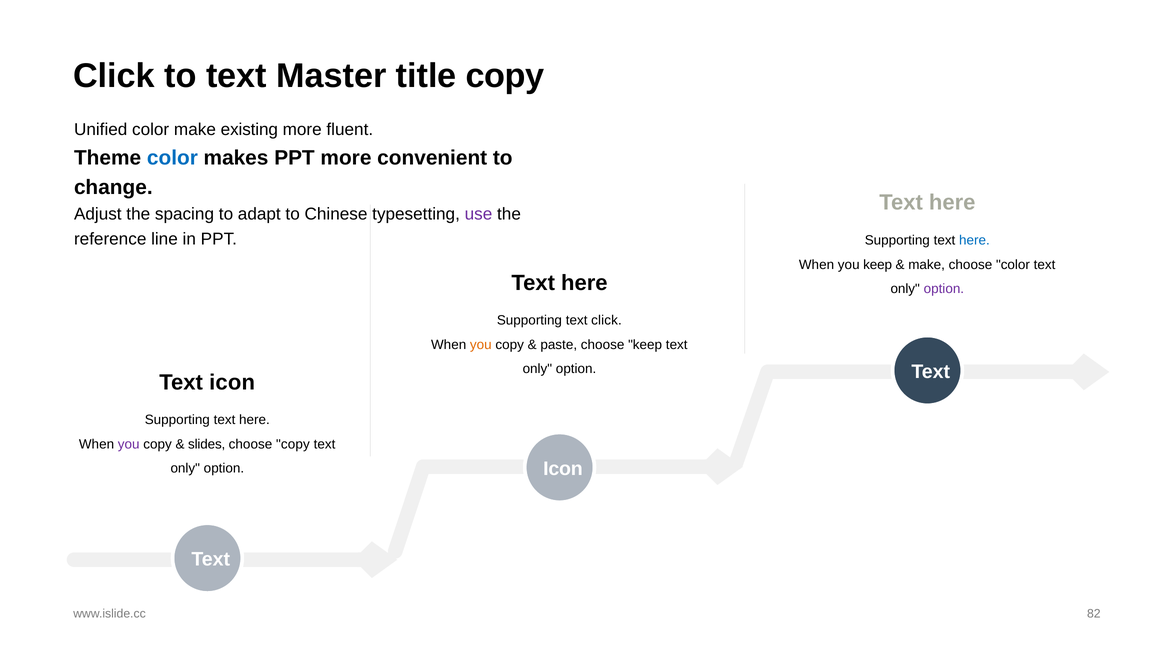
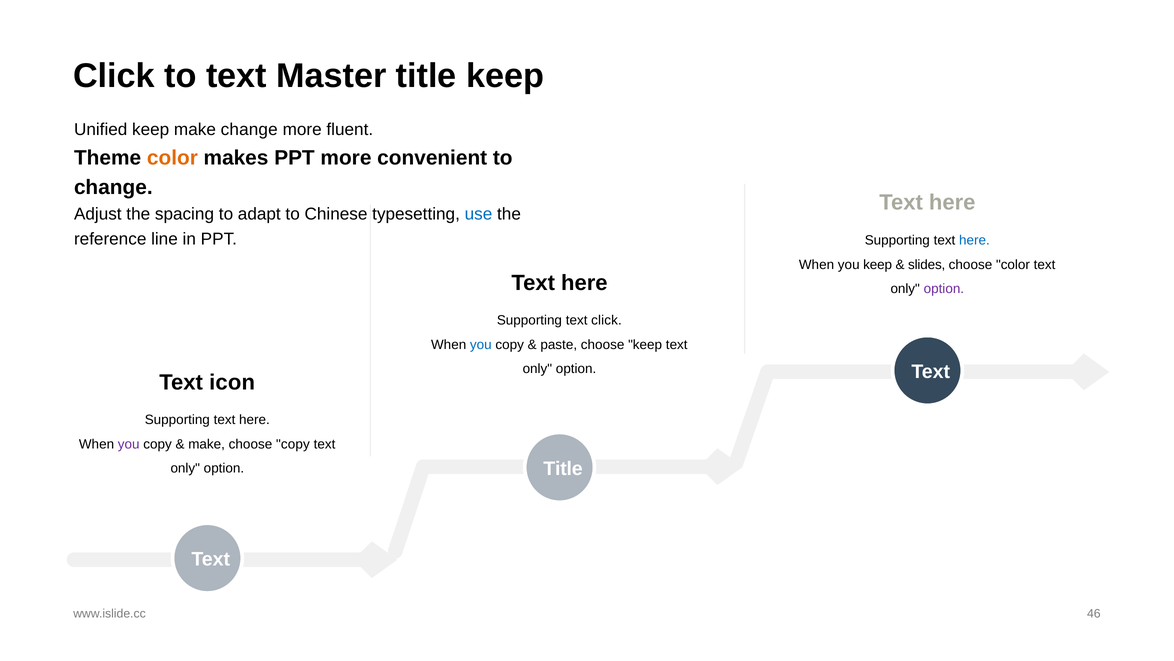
title copy: copy -> keep (505, 76)
Unified color: color -> keep (151, 129)
make existing: existing -> change (249, 129)
color colour: blue -> orange (172, 157)
use colour: purple -> blue (478, 214)
make: make -> slides (927, 264)
you colour: orange -> blue (481, 344)
slides: slides -> make (207, 444)
Icon: Icon -> Title (563, 468)
82: 82 -> 46 (1094, 613)
